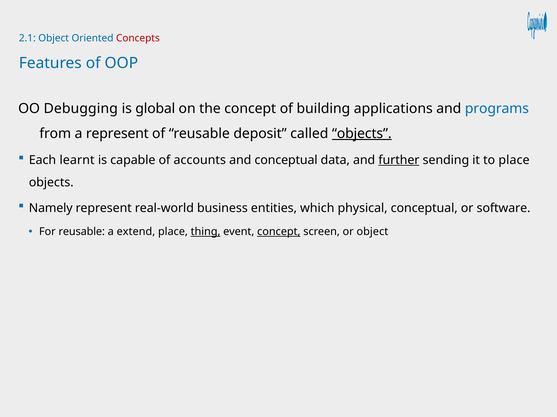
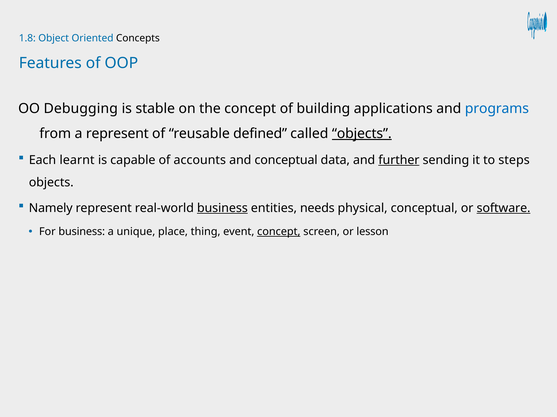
2.1: 2.1 -> 1.8 (27, 38)
Concepts colour: red -> black (138, 38)
global: global -> stable (155, 109)
deposit: deposit -> defined (260, 134)
to place: place -> steps (514, 160)
business underline: none -> present (222, 208)
which: which -> needs (317, 208)
software underline: none -> present (504, 208)
For reusable: reusable -> business (82, 232)
extend: extend -> unique (136, 232)
thing underline: present -> none (206, 232)
or object: object -> lesson (373, 232)
